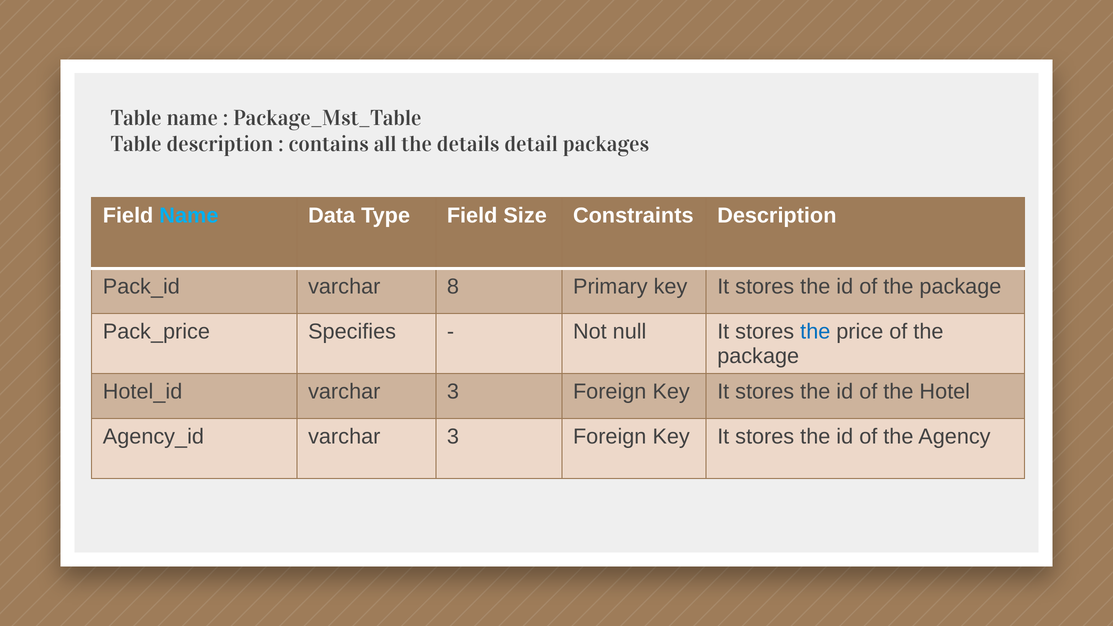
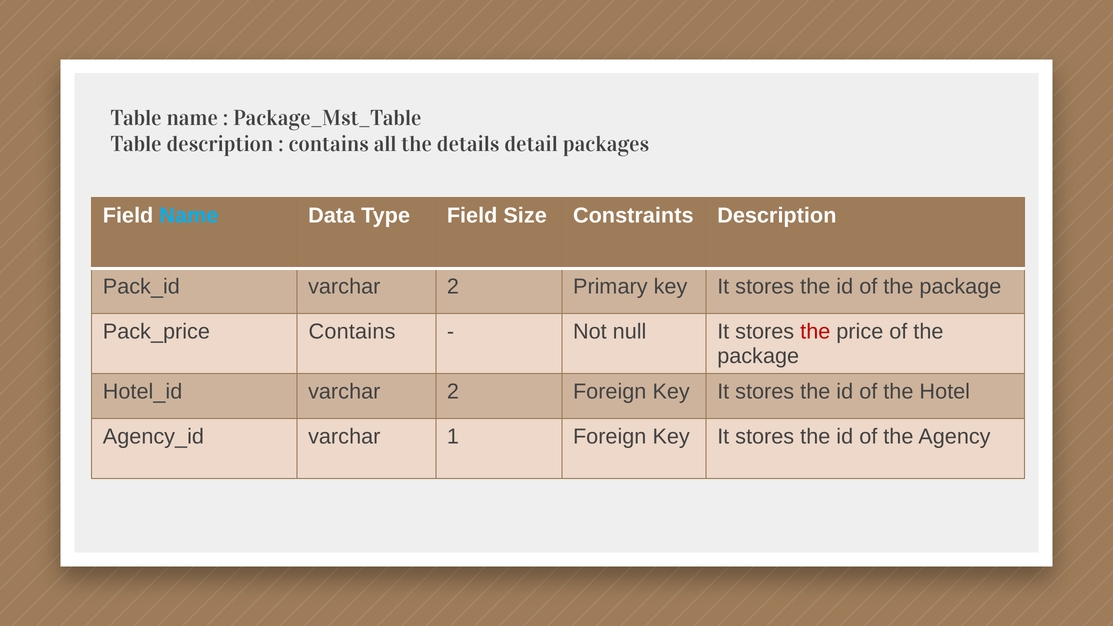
8: 8 -> 2 (453, 287)
Specifies: Specifies -> Contains (352, 332)
the colour: blue -> red (815, 332)
3: 3 -> 2 (453, 391)
3: 3 -> 1 (453, 437)
